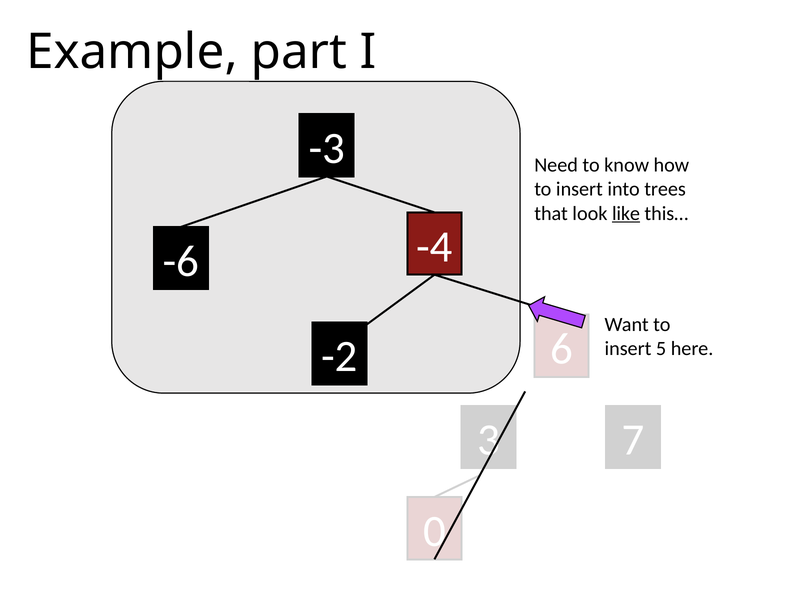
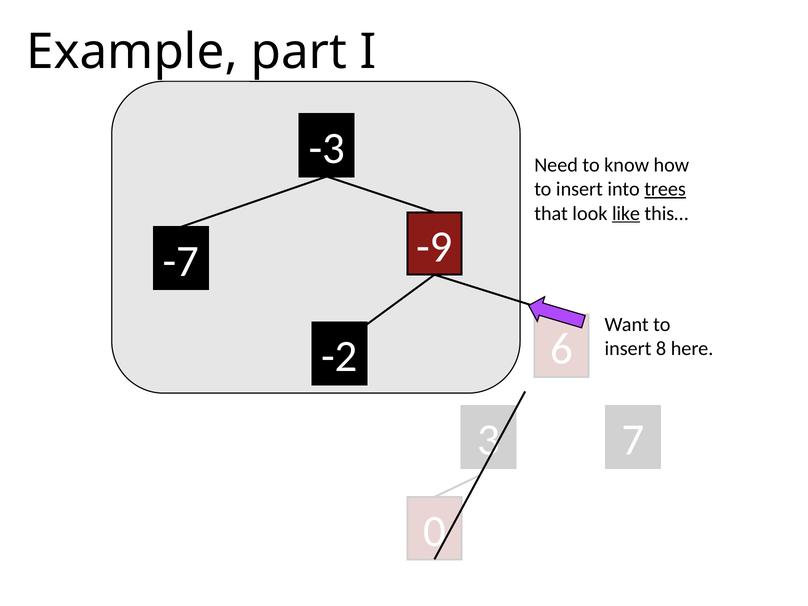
trees underline: none -> present (665, 189)
-4: -4 -> -9 (434, 247)
-6: -6 -> -7 (181, 261)
5: 5 -> 8 (661, 349)
